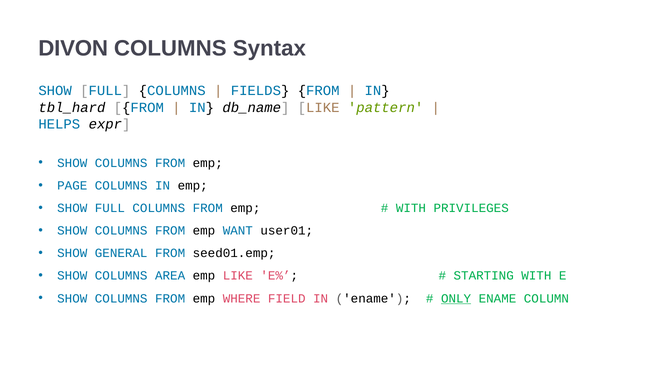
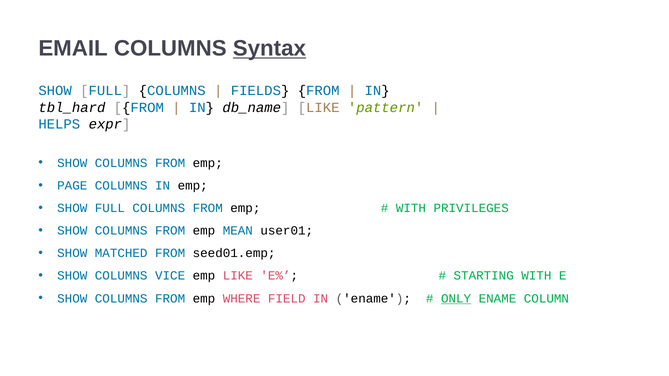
DIVON: DIVON -> EMAIL (73, 48)
Syntax underline: none -> present (269, 48)
WANT: WANT -> MEAN (238, 231)
GENERAL: GENERAL -> MATCHED (121, 253)
AREA: AREA -> VICE (170, 276)
